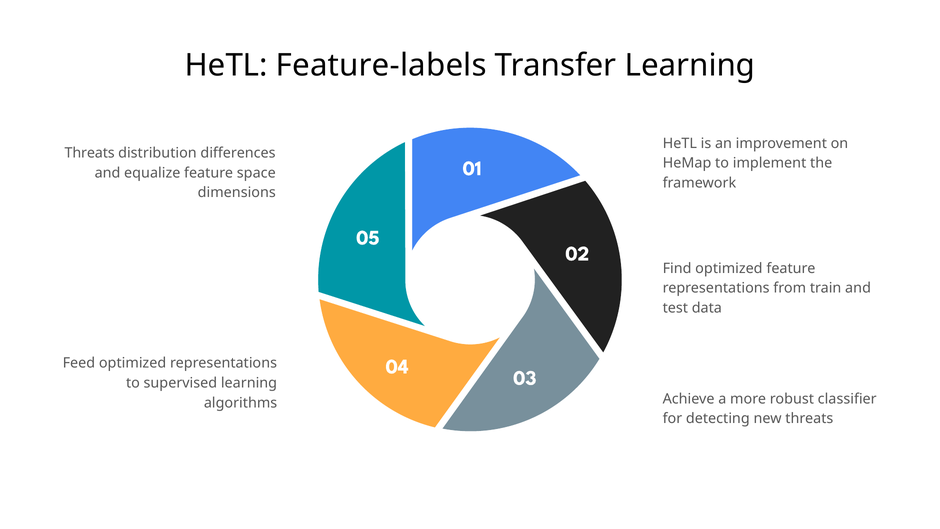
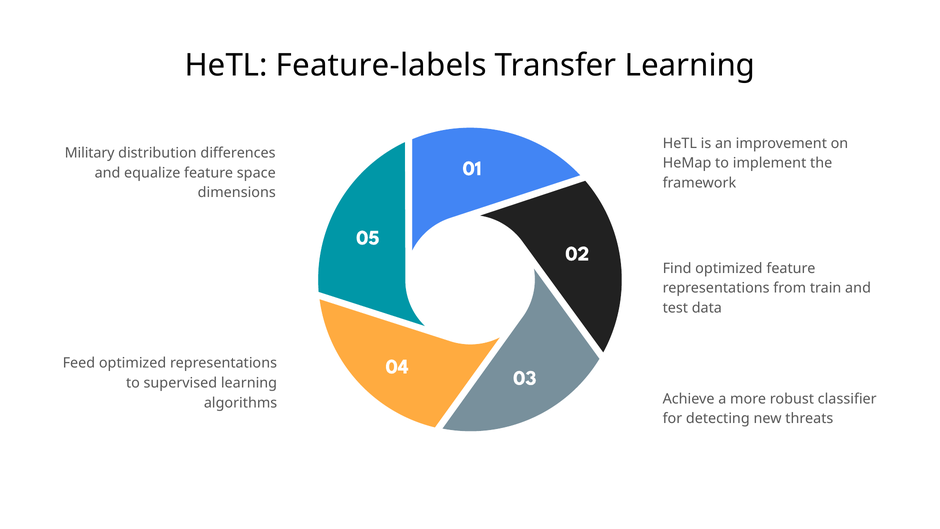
Threats: Threats -> Military (90, 153)
